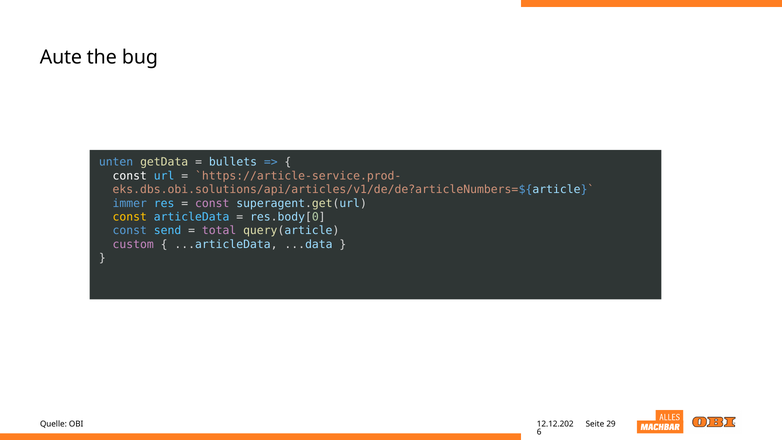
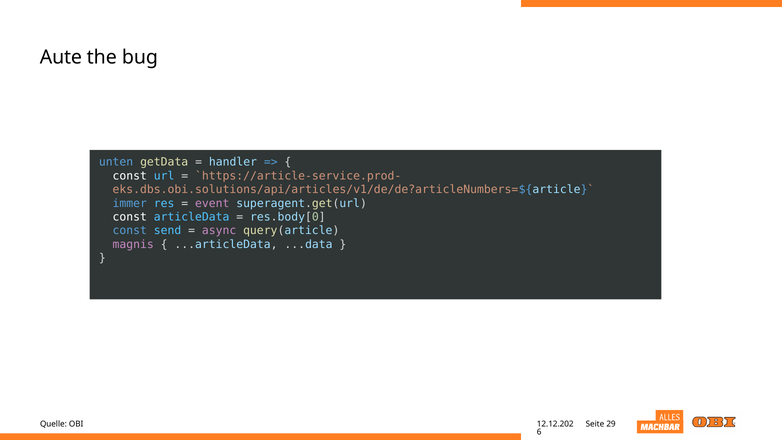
bullets: bullets -> handler (233, 162)
const: const -> event (212, 203)
const colour: yellow -> white (130, 217)
total: total -> async (219, 231)
custom: custom -> magnis (133, 244)
